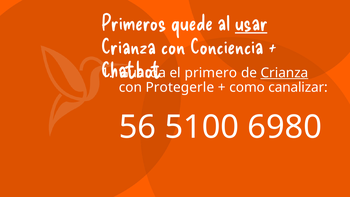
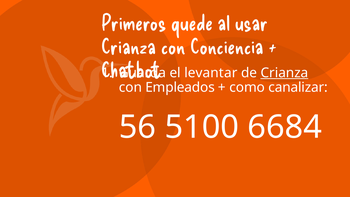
usar underline: present -> none (251, 23)
primero: primero -> levantar (211, 73)
Protegerle: Protegerle -> Empleados (180, 87)
6980: 6980 -> 6684 (285, 127)
